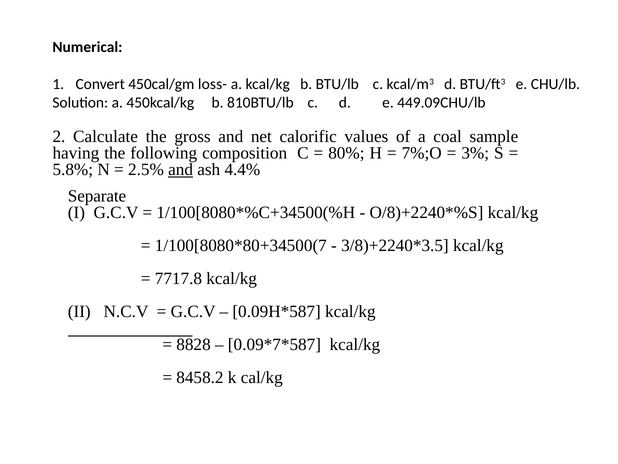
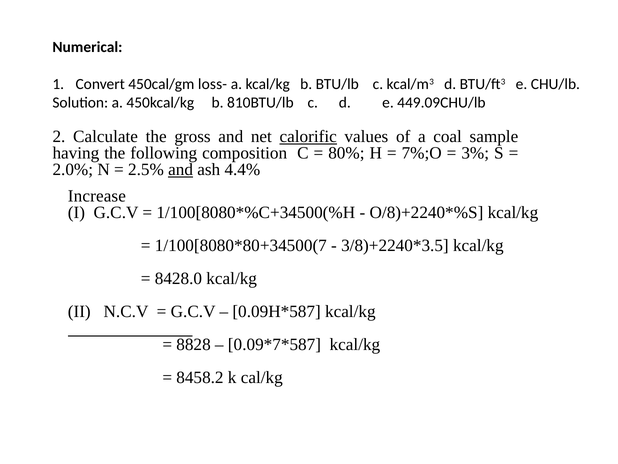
calorific underline: none -> present (308, 136)
5.8%: 5.8% -> 2.0% (73, 169)
Separate: Separate -> Increase (97, 196)
7717.8: 7717.8 -> 8428.0 (178, 278)
